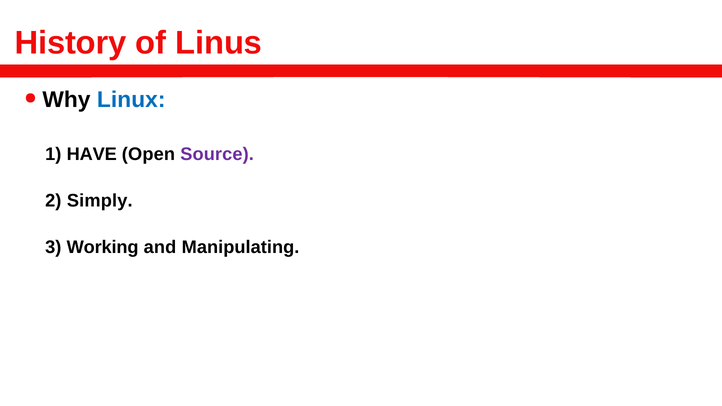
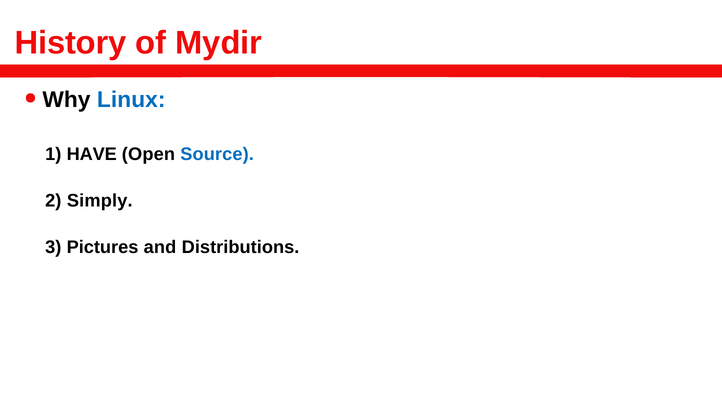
Linus: Linus -> Mydir (219, 43)
Source colour: purple -> blue (217, 154)
Working: Working -> Pictures (103, 247)
Manipulating: Manipulating -> Distributions (241, 247)
